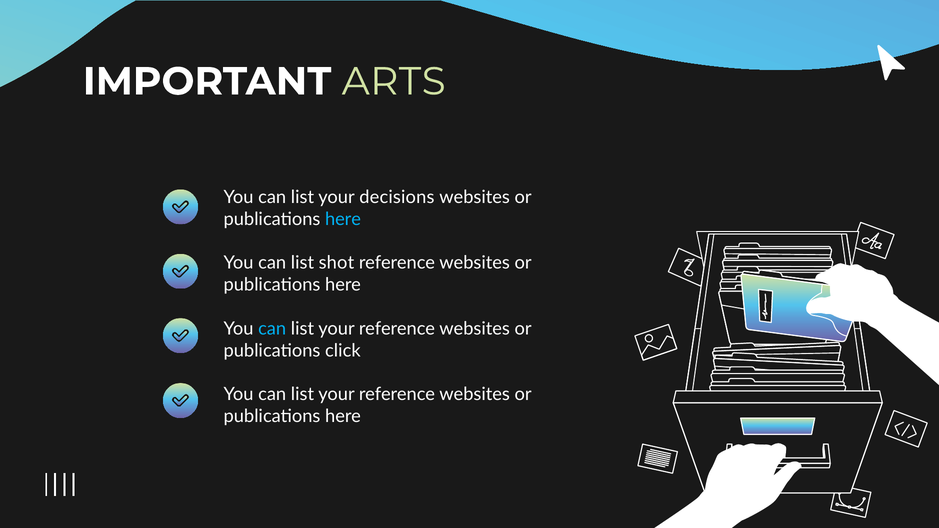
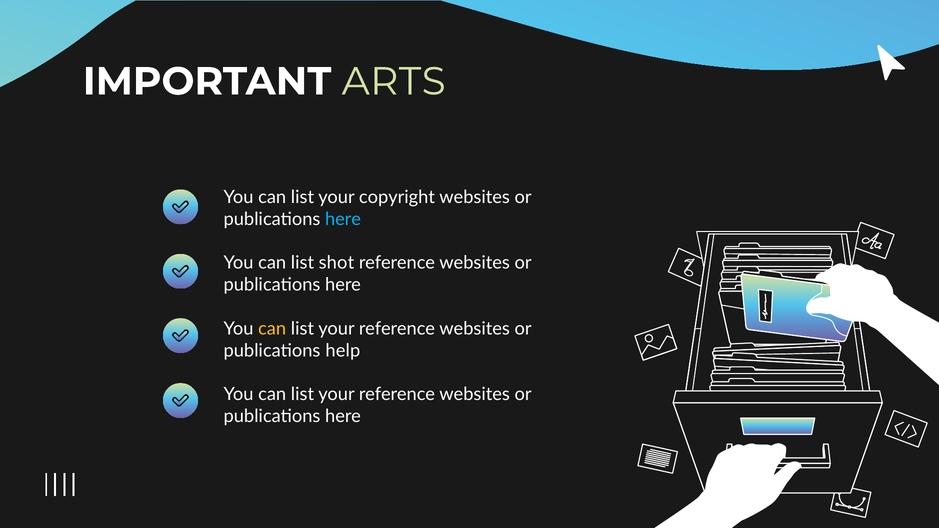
decisions: decisions -> copyright (397, 197)
can colour: light blue -> yellow (272, 329)
click: click -> help (343, 351)
